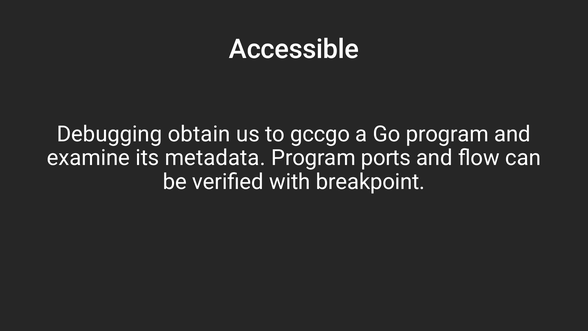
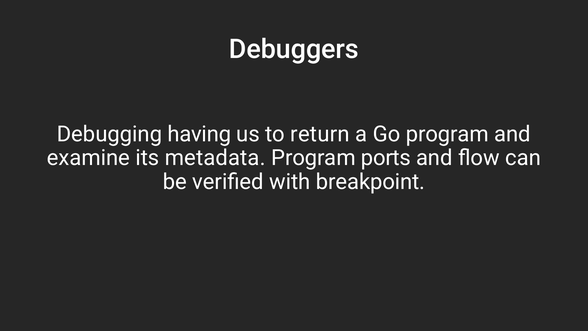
Accessible: Accessible -> Debuggers (294, 49)
obtain: obtain -> having (199, 134)
gccgo: gccgo -> return (320, 134)
